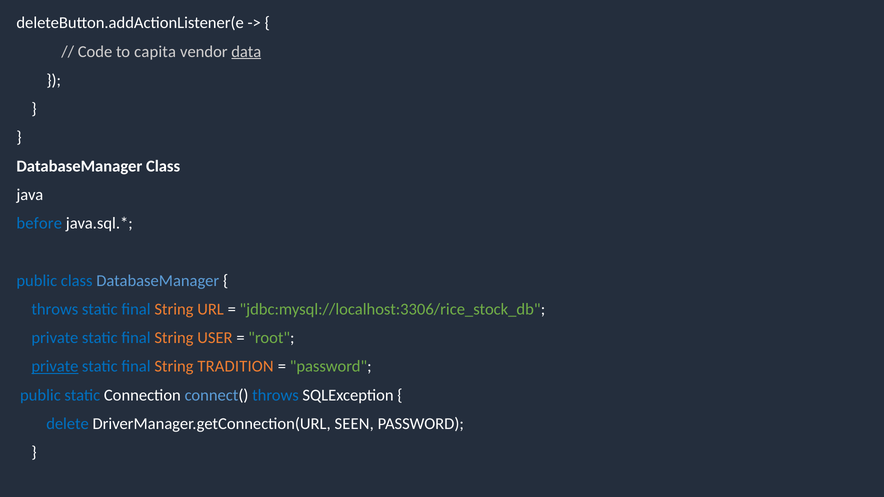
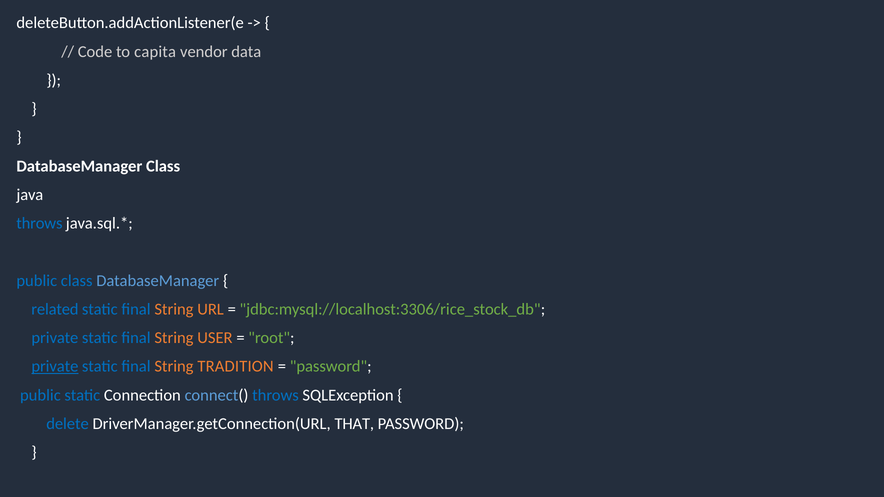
data underline: present -> none (246, 52)
before: before -> throws (39, 223)
throws: throws -> related (55, 309)
SEEN: SEEN -> THAT (354, 424)
